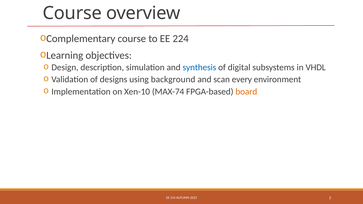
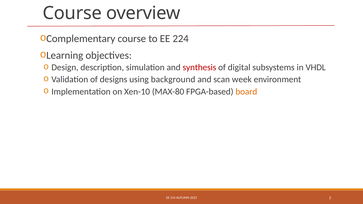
synthesis colour: blue -> red (199, 67)
every: every -> week (242, 80)
MAX-74: MAX-74 -> MAX-80 (168, 92)
